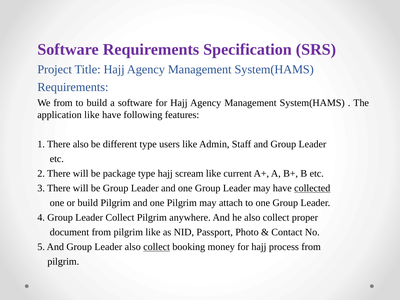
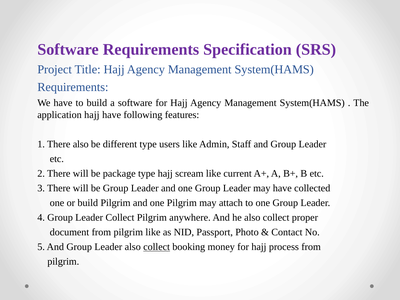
We from: from -> have (63, 103)
application like: like -> hajj (92, 115)
collected underline: present -> none (312, 188)
